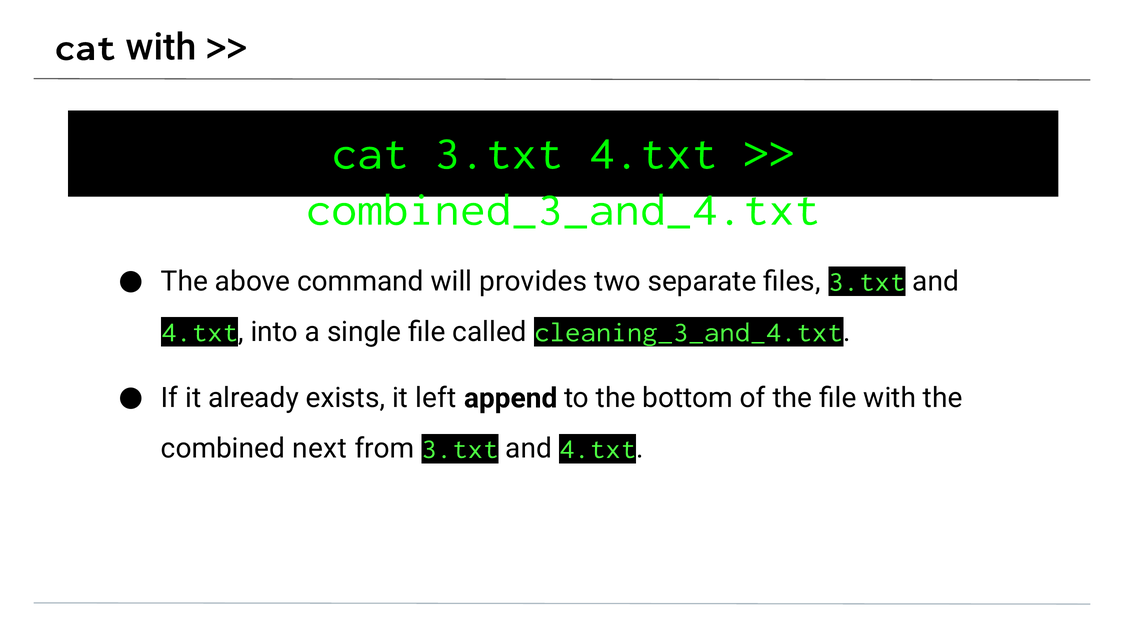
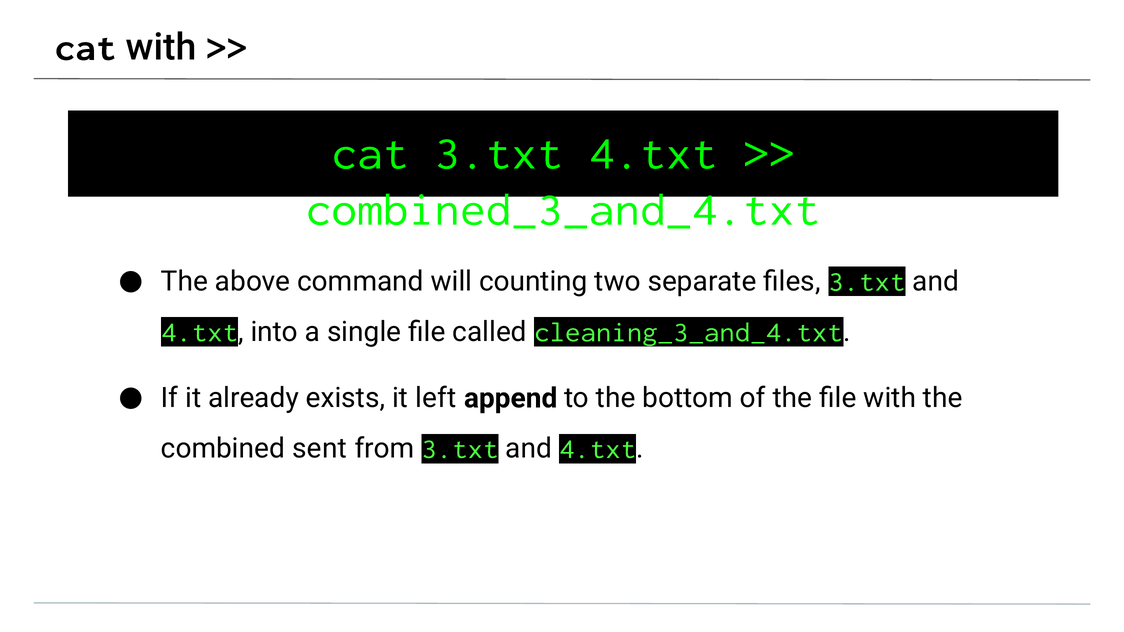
provides: provides -> counting (533, 282)
next: next -> sent (320, 449)
